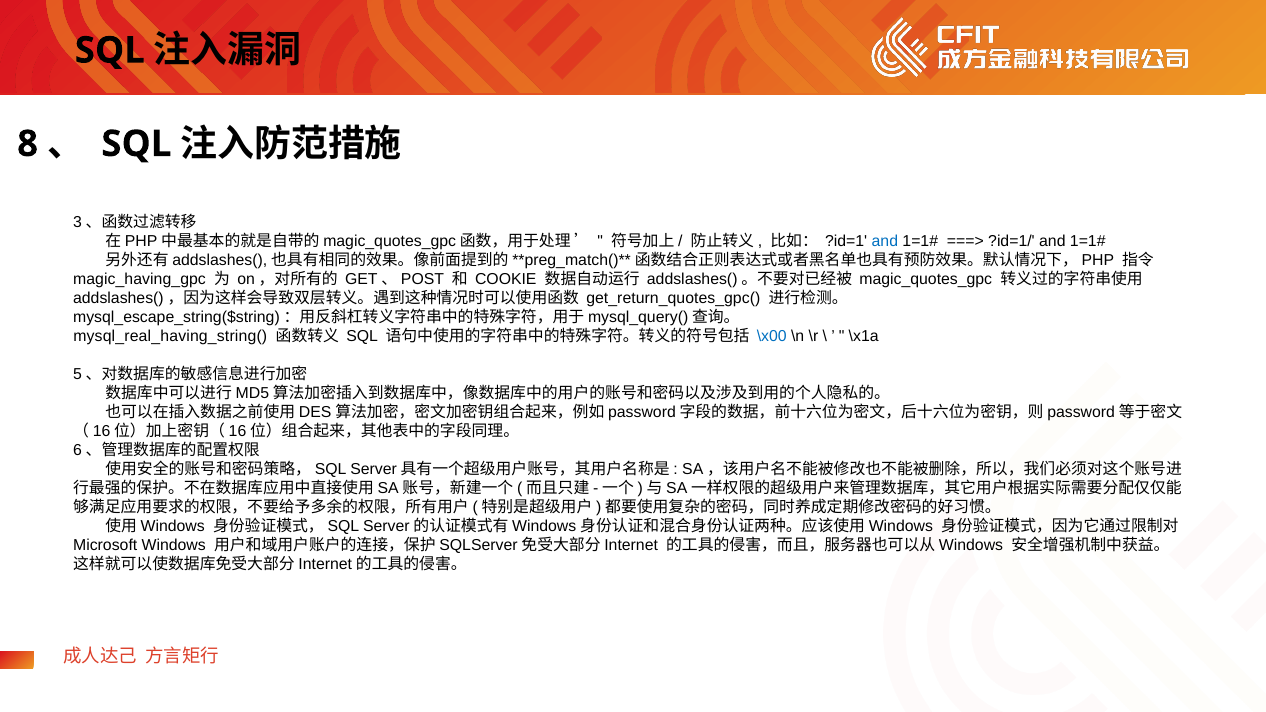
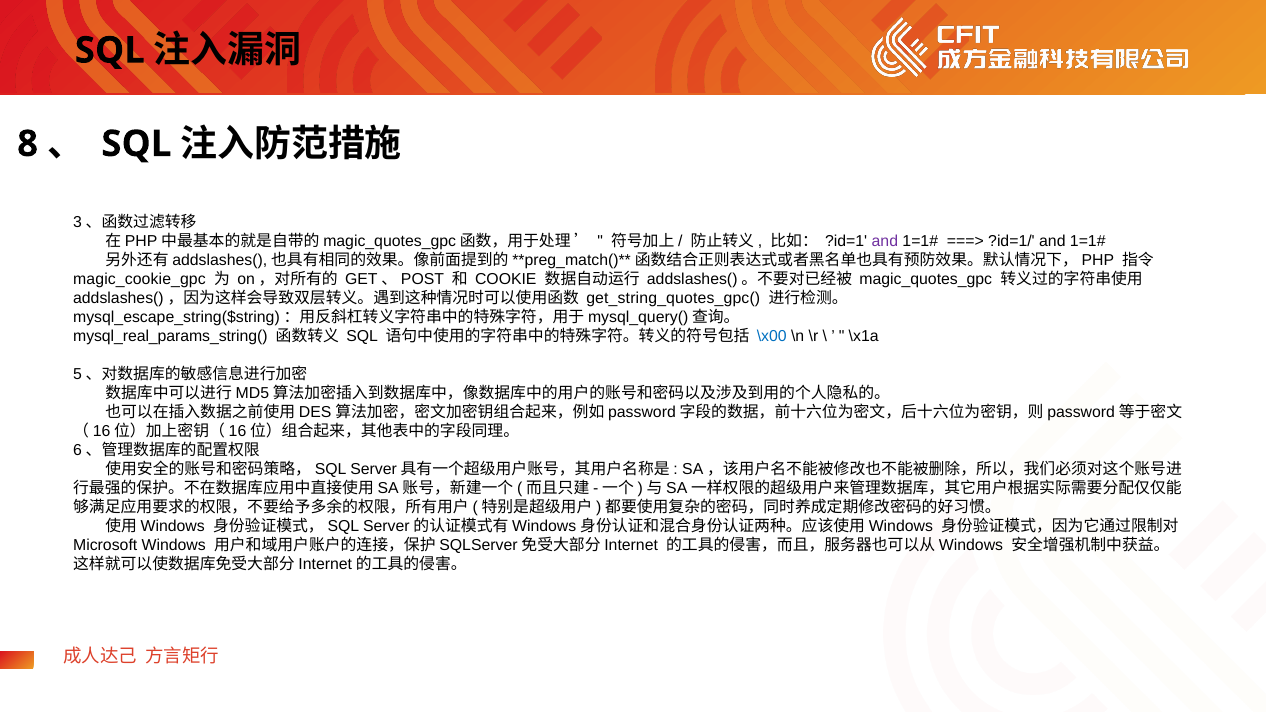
and colour: blue -> purple (885, 241)
magic_having_gpc: magic_having_gpc -> magic_cookie_gpc (139, 279)
get_return_quotes_gpc(: get_return_quotes_gpc( -> get_string_quotes_gpc( (673, 298)
mysql_real_having_string(: mysql_real_having_string( -> mysql_real_params_string( (170, 336)
